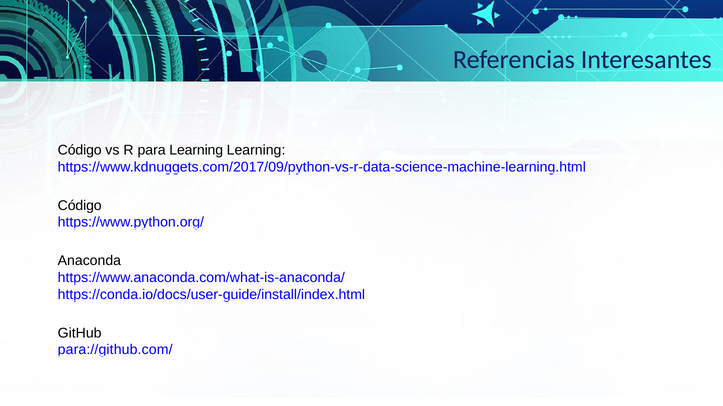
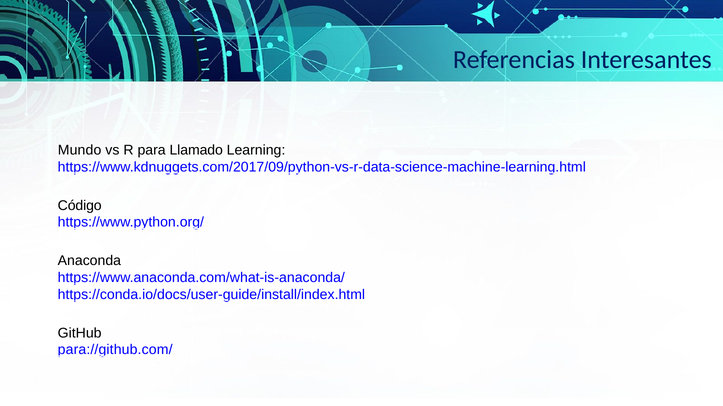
Código: Código -> Mundo (80, 150)
para Learning: Learning -> Llamado (196, 150)
